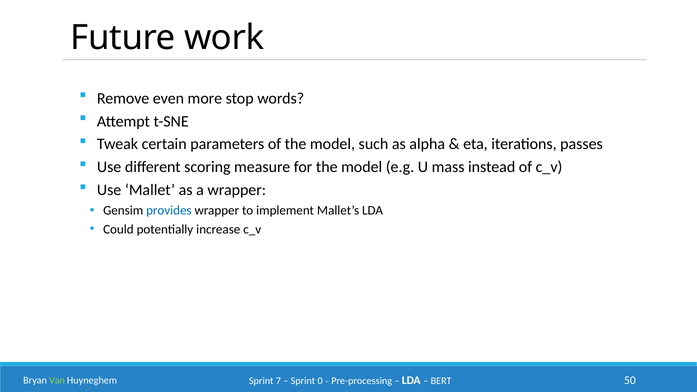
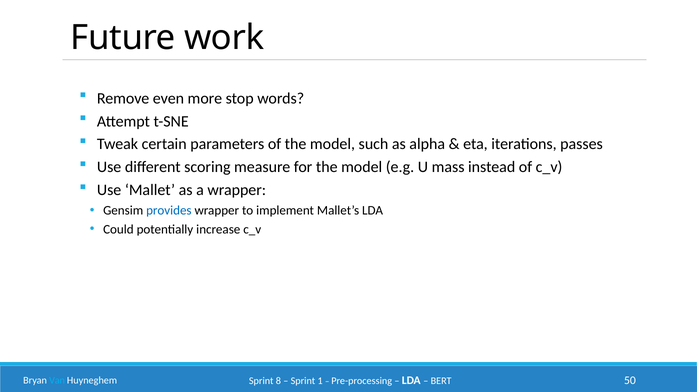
Van colour: light green -> light blue (57, 380)
7: 7 -> 8 (278, 381)
0: 0 -> 1 (320, 381)
